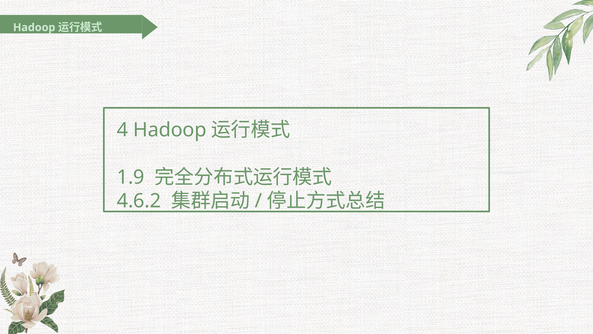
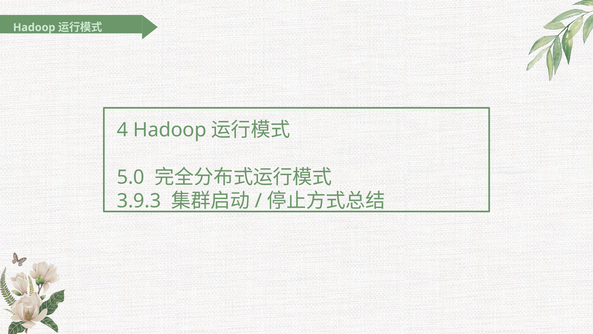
1.9: 1.9 -> 5.0 (131, 177)
4.6.2: 4.6.2 -> 3.9.3 (139, 201)
